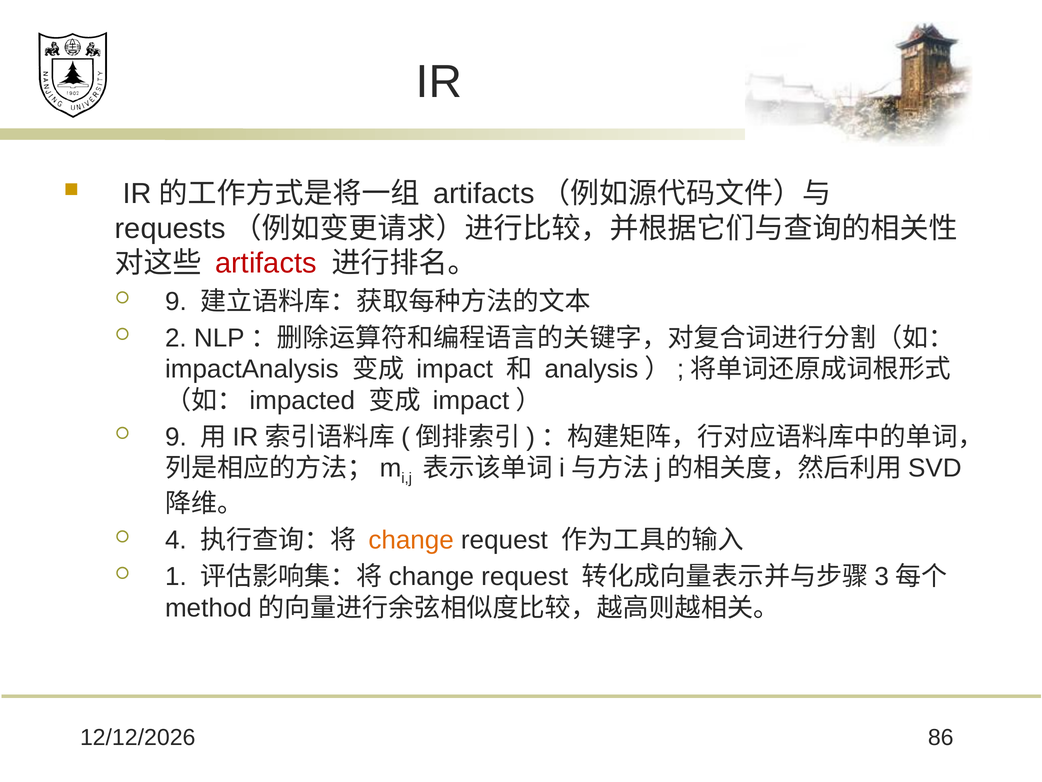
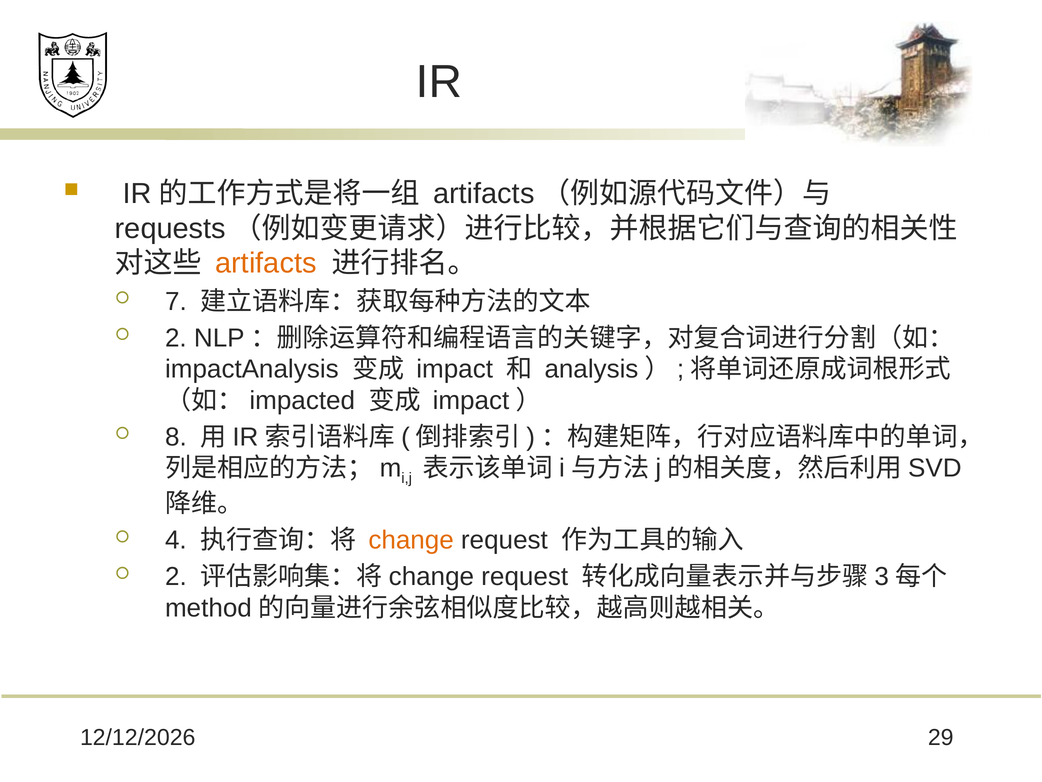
artifacts colour: red -> orange (266, 263)
9: 9 -> 7 (176, 301)
9: 9 -> 8 (176, 437)
1: 1 -> 2 (176, 576)
86: 86 -> 29 (941, 737)
